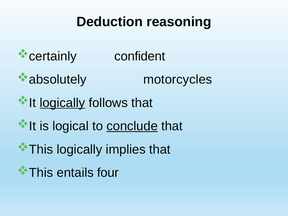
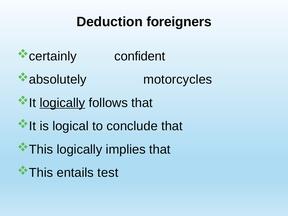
reasoning: reasoning -> foreigners (179, 22)
conclude underline: present -> none (132, 126)
four: four -> test (108, 173)
